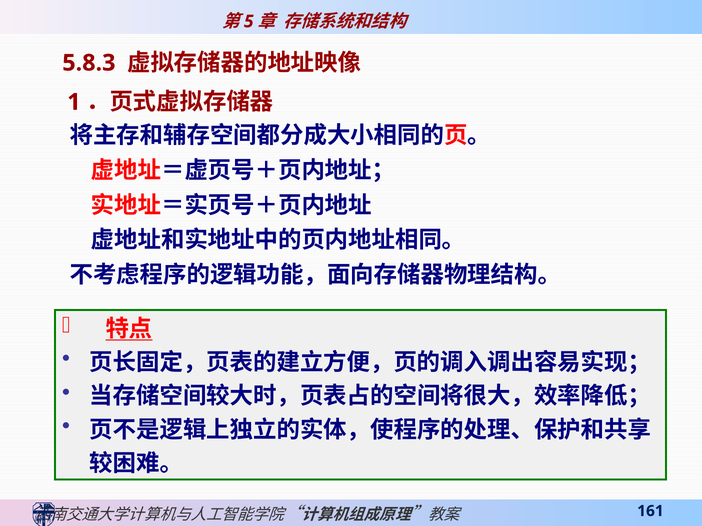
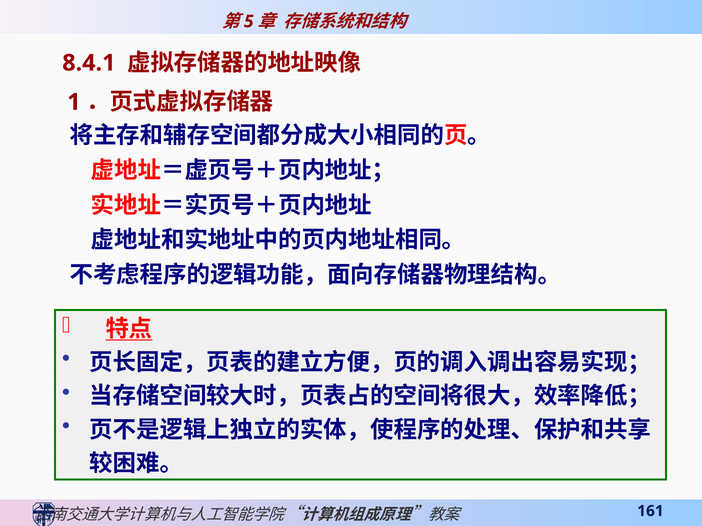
5.8.3: 5.8.3 -> 8.4.1 (89, 63)
